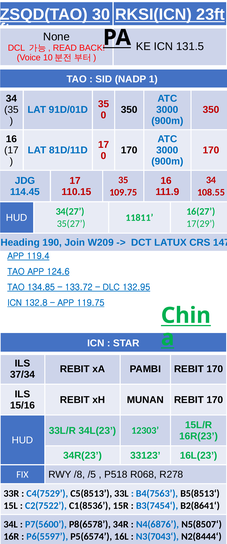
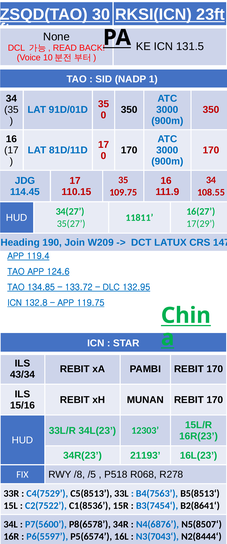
37/34: 37/34 -> 43/34 (22, 374)
33123: 33123 -> 21193 (145, 455)
